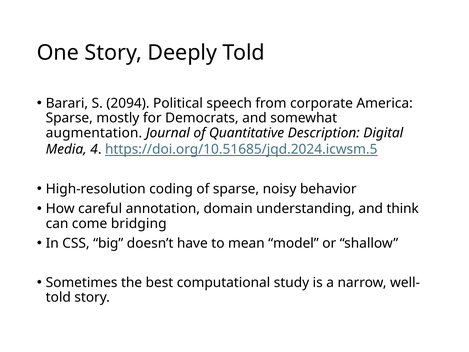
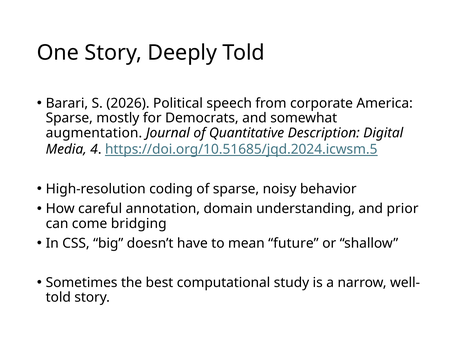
2094: 2094 -> 2026 (128, 103)
think: think -> prior (403, 209)
model: model -> future (293, 243)
